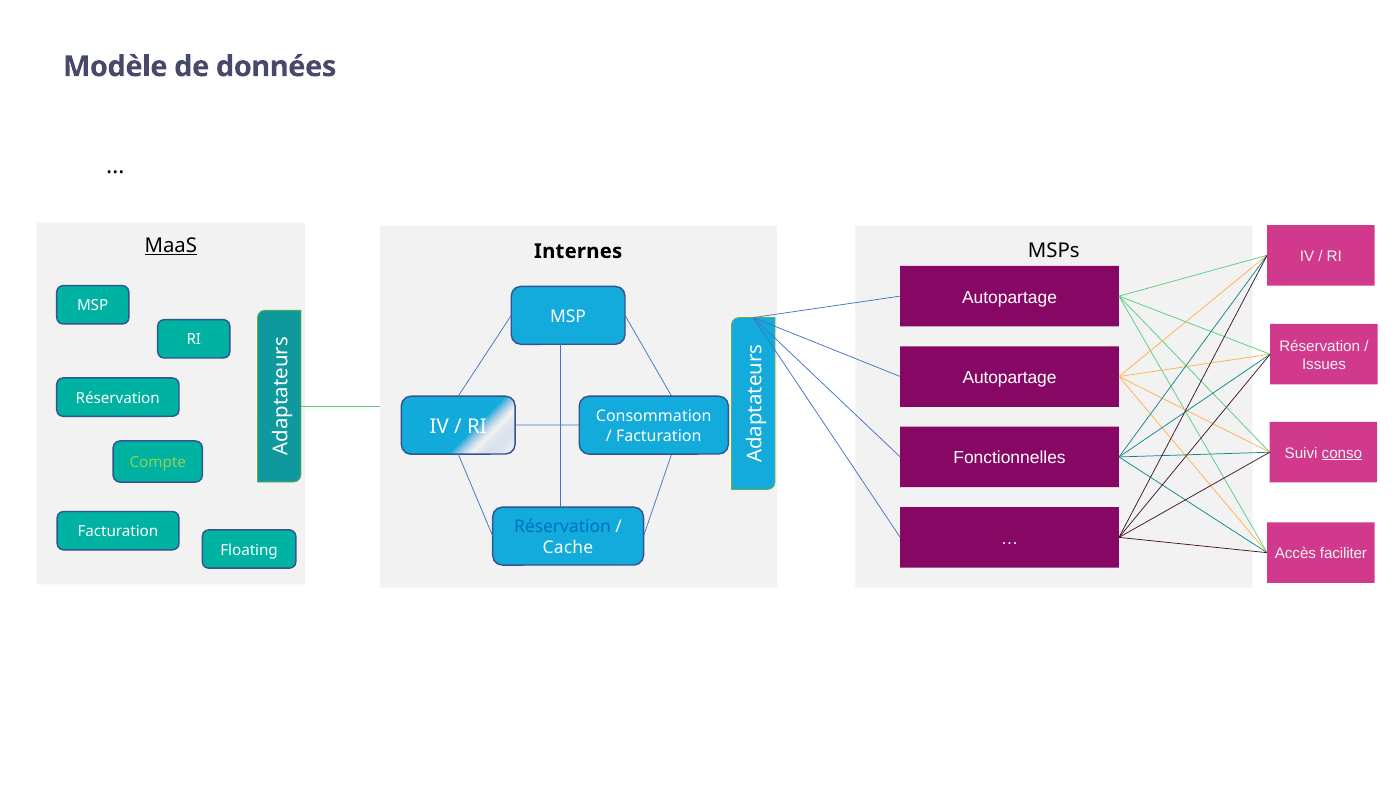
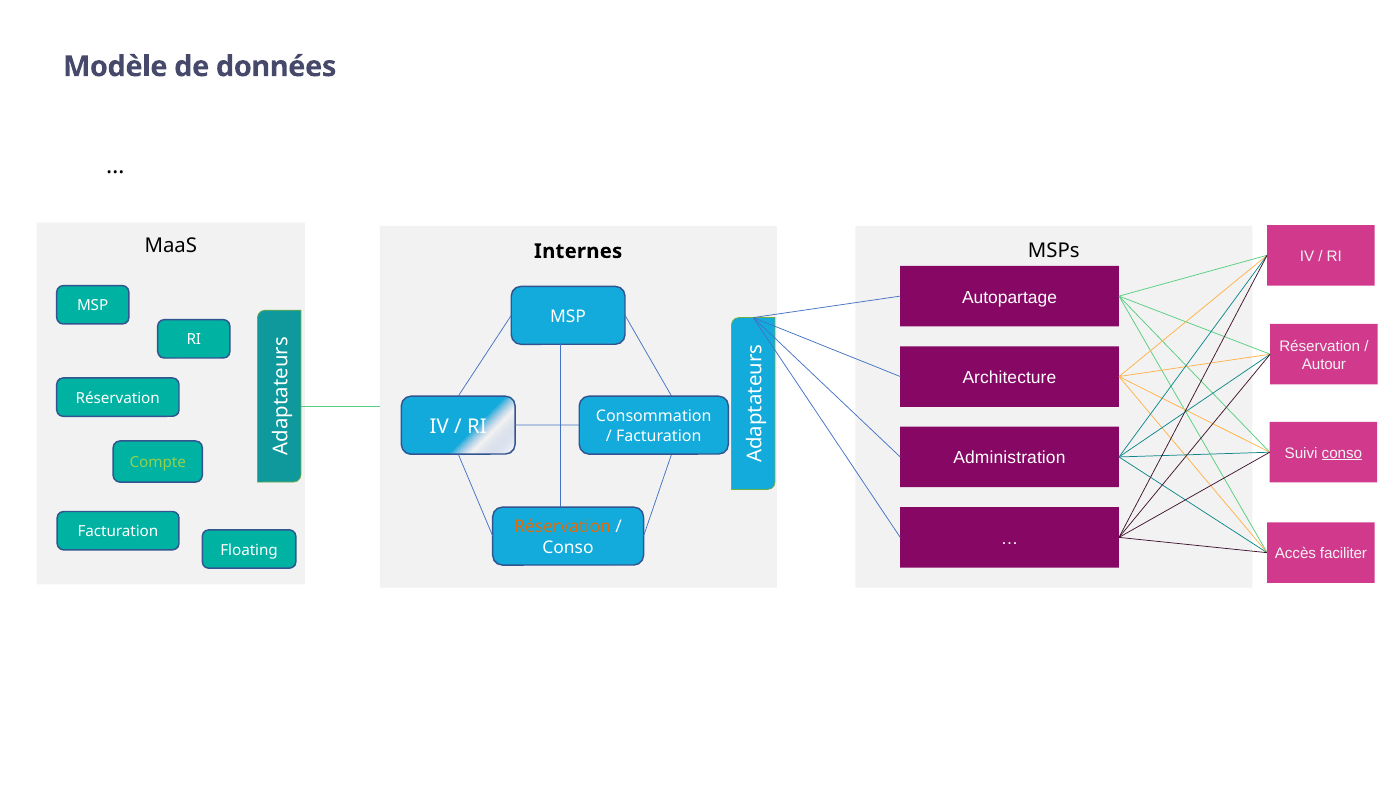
MaaS underline: present -> none (171, 246)
Issues: Issues -> Autour (1324, 365)
Autopartage: Autopartage -> Architecture (1009, 378)
Fonctionnelles: Fonctionnelles -> Administration (1009, 458)
Réservation colour: blue -> orange (563, 527)
Cache: Cache -> Conso (568, 548)
